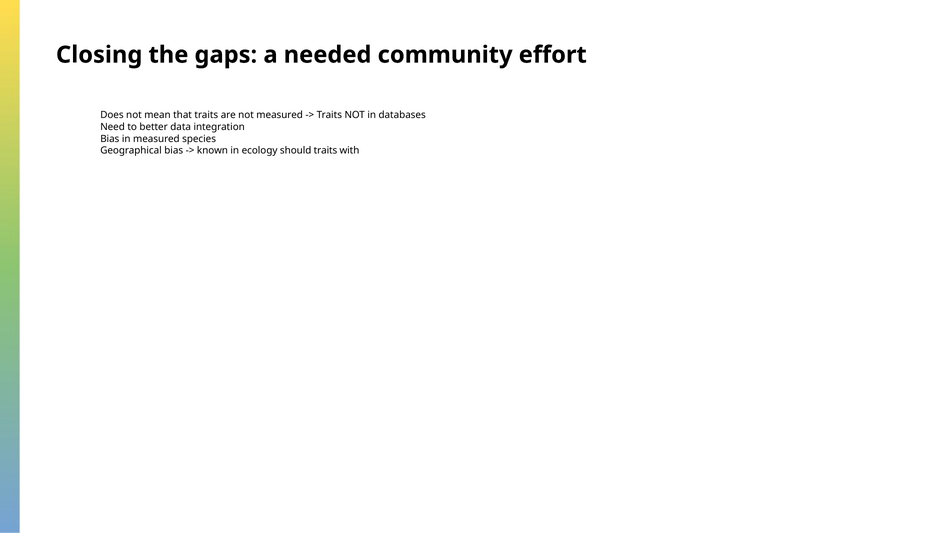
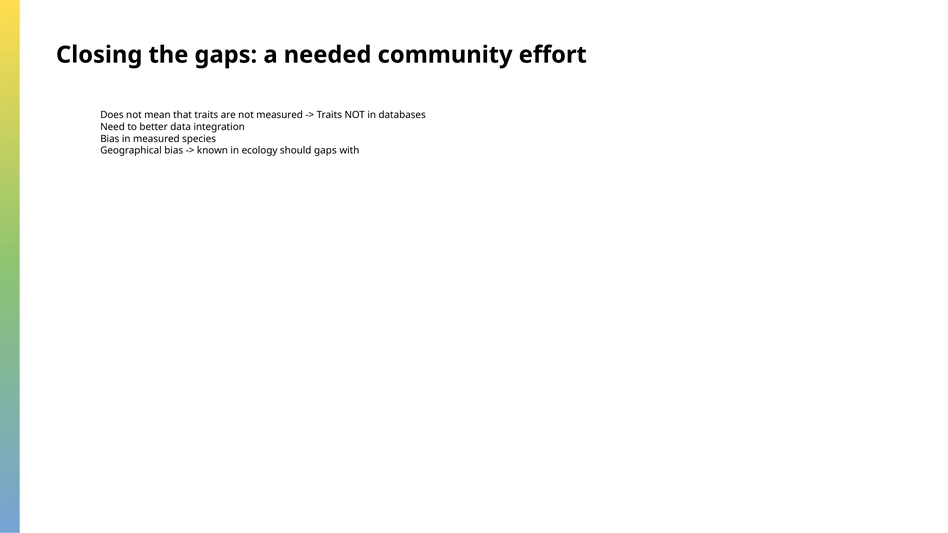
should traits: traits -> gaps (325, 151)
